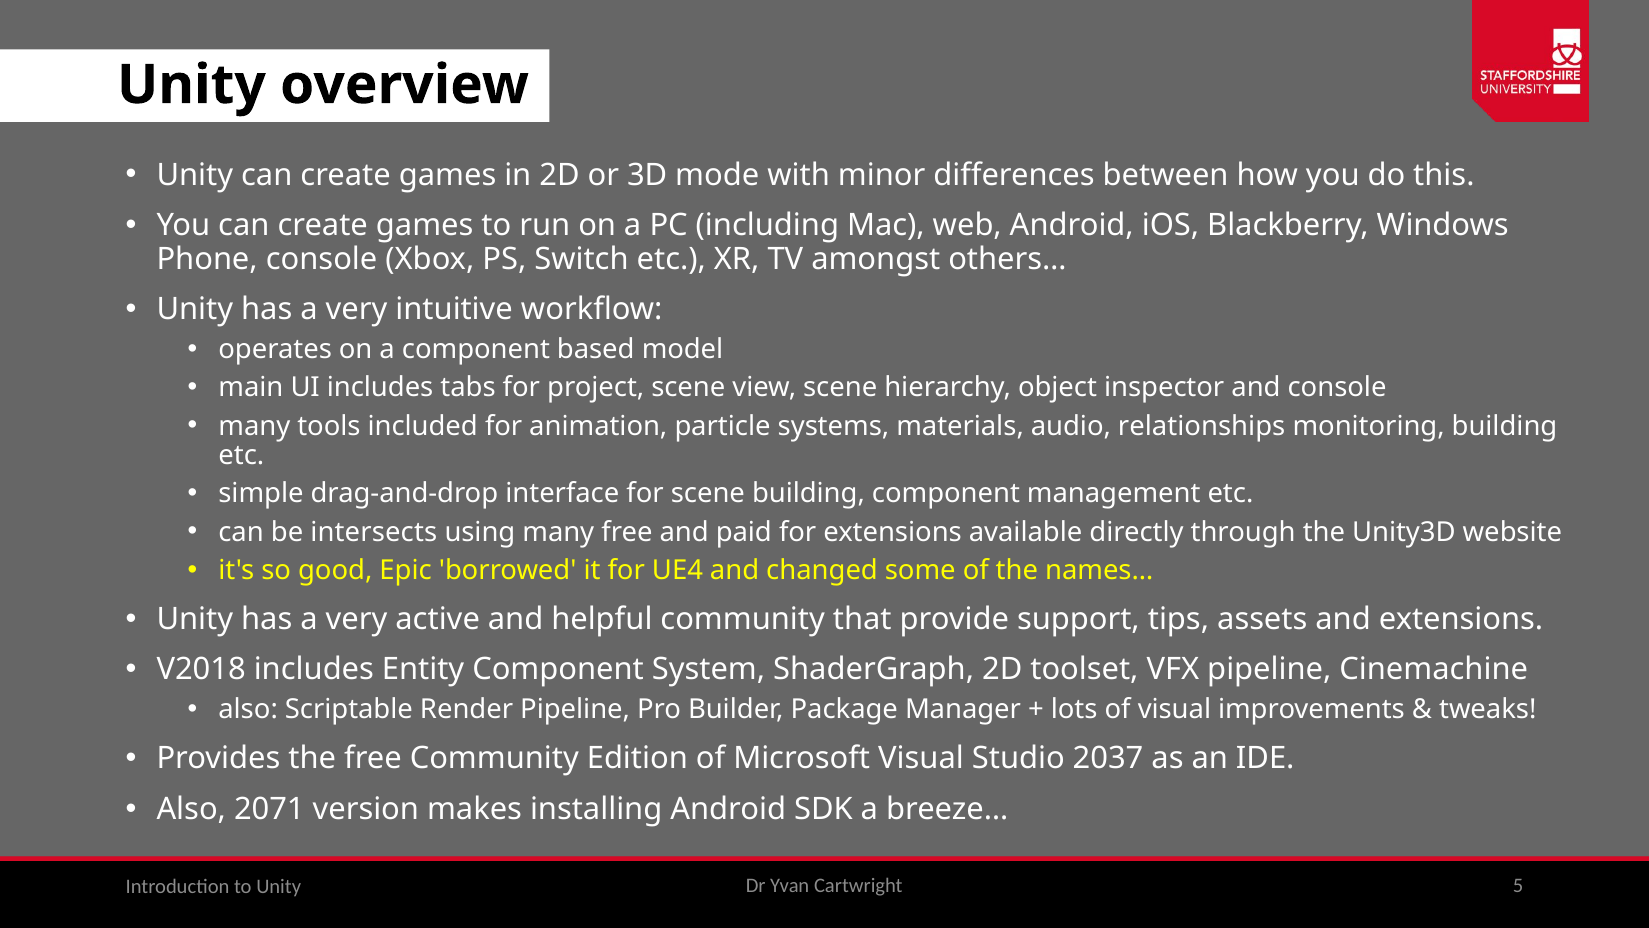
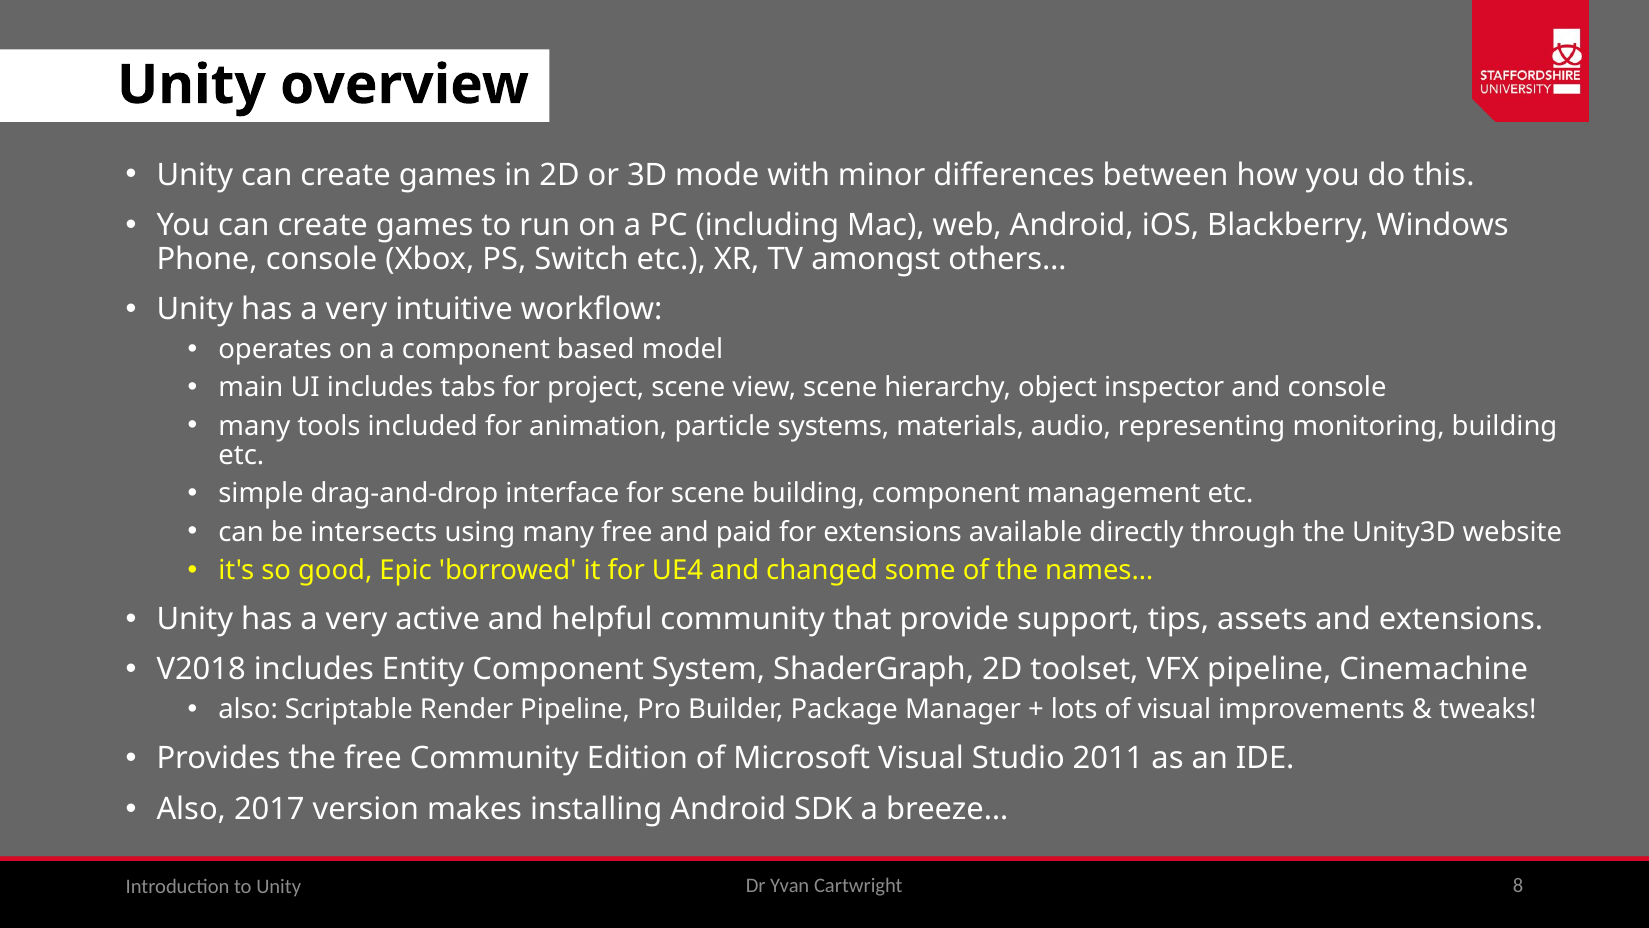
relationships: relationships -> representing (1202, 426)
2037: 2037 -> 2011 (1108, 758)
2071: 2071 -> 2017 (269, 809)
5: 5 -> 8 (1518, 886)
